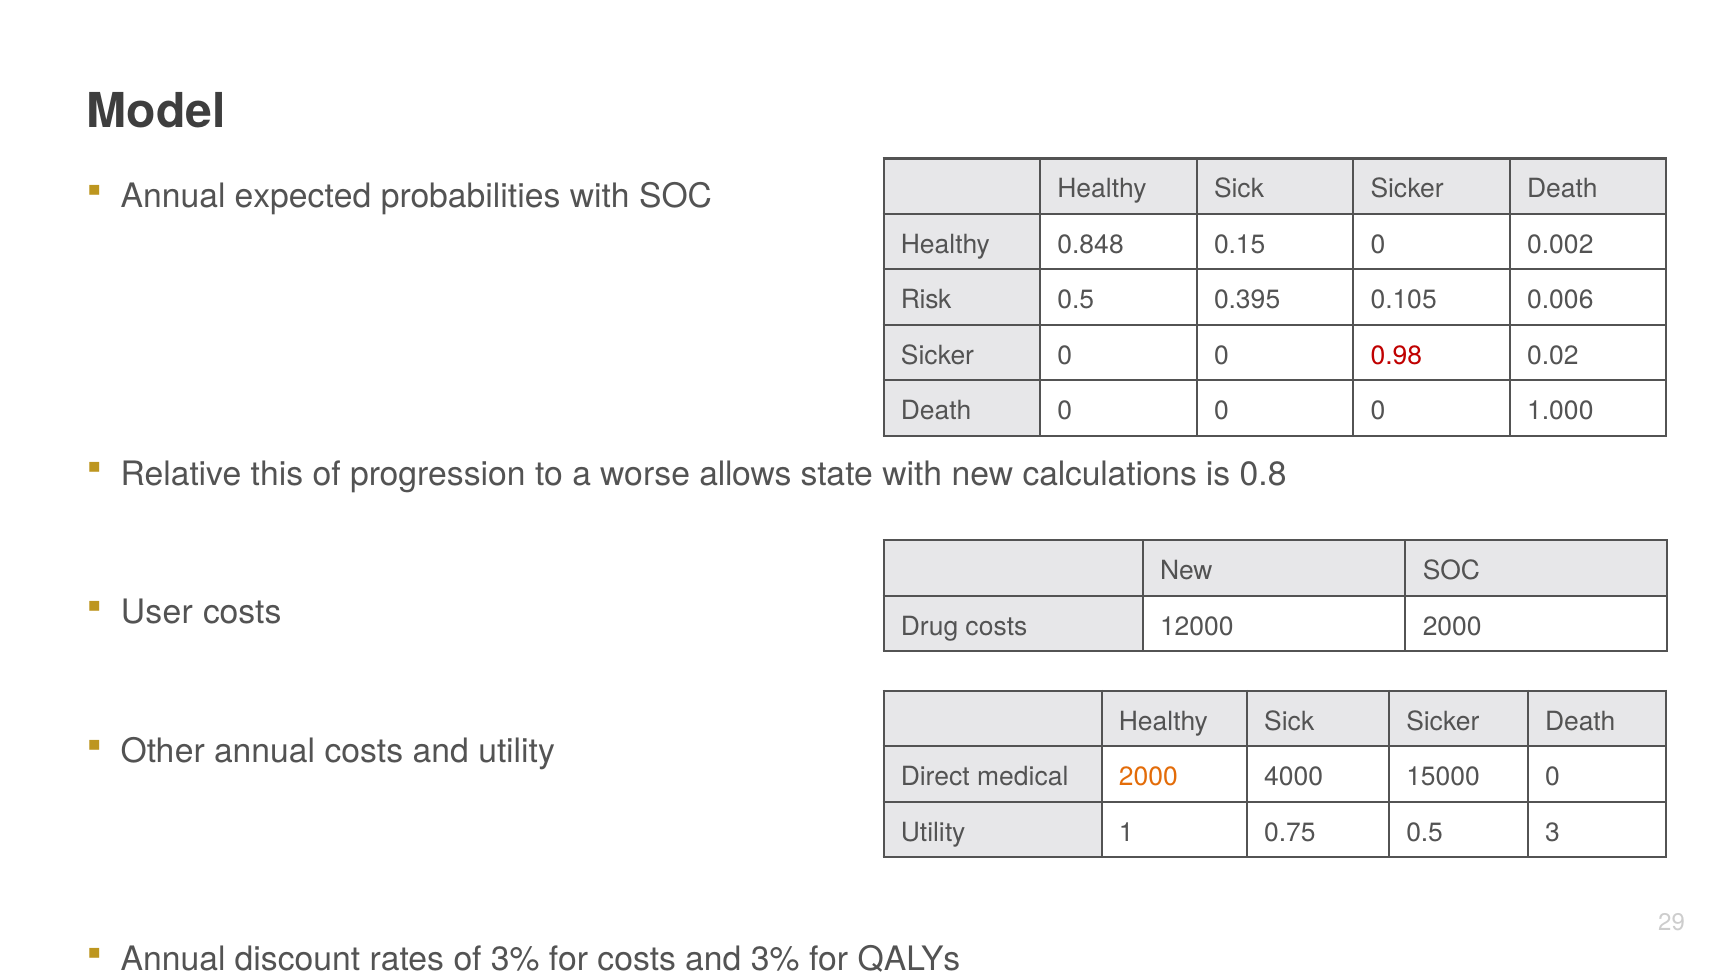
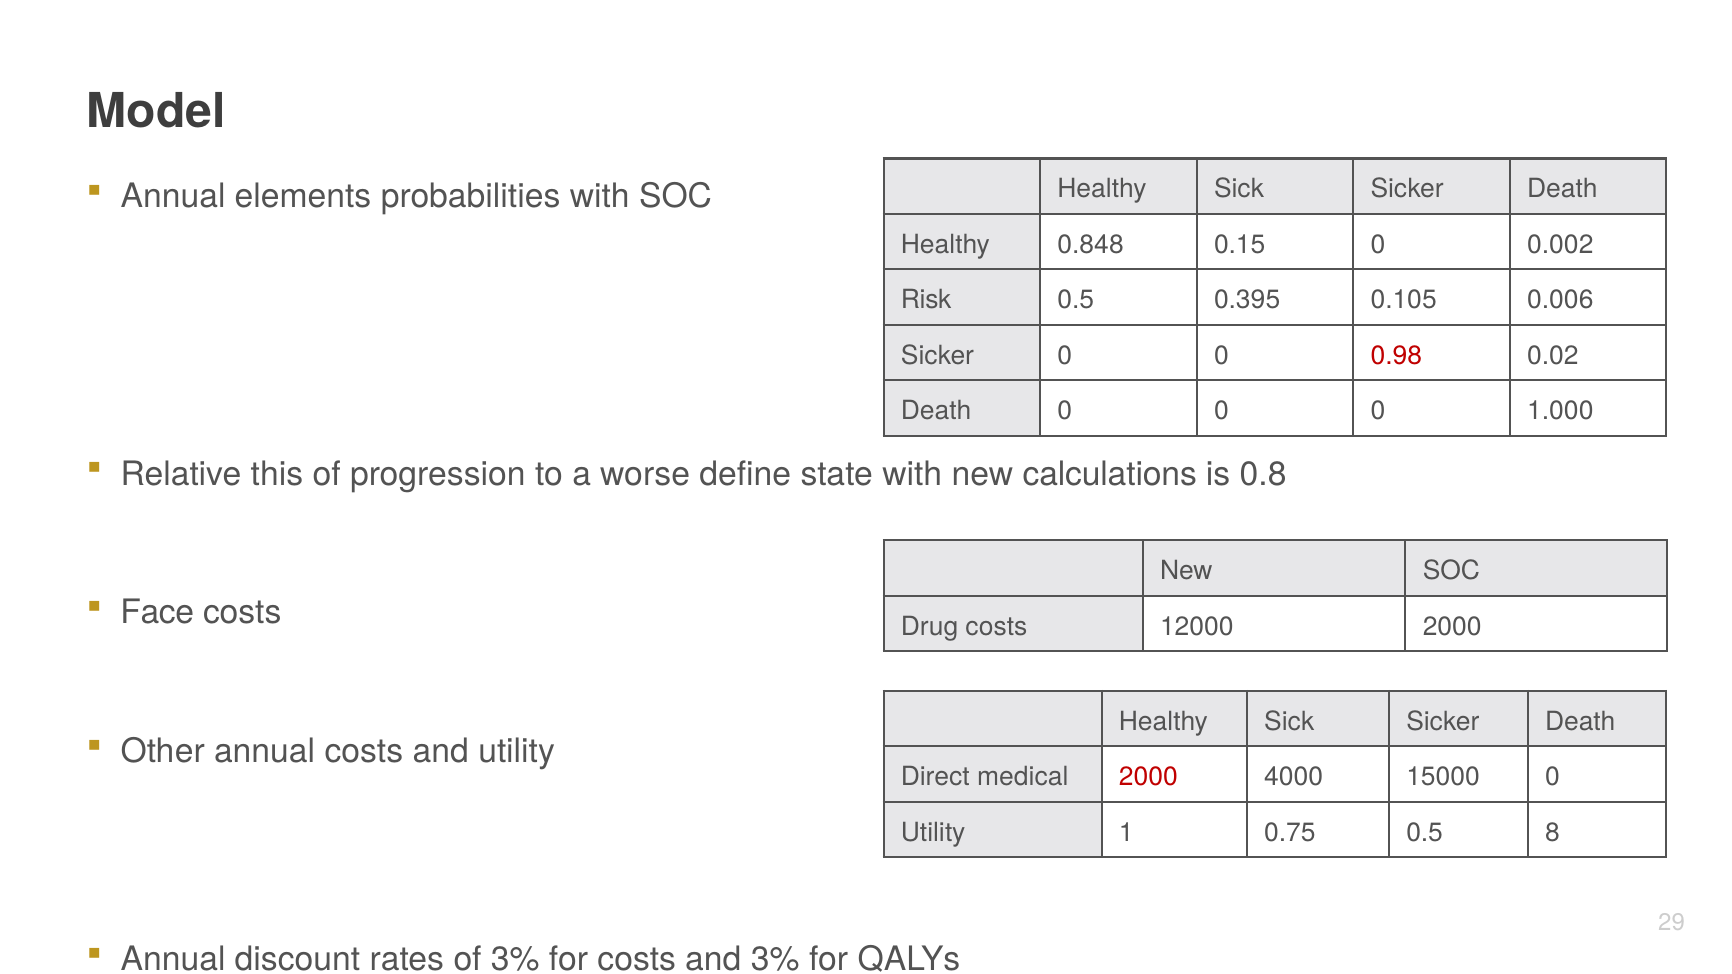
expected: expected -> elements (303, 197)
allows: allows -> define (745, 474)
User: User -> Face (157, 613)
2000 colour: orange -> red (1148, 777)
3: 3 -> 8 (1552, 833)
